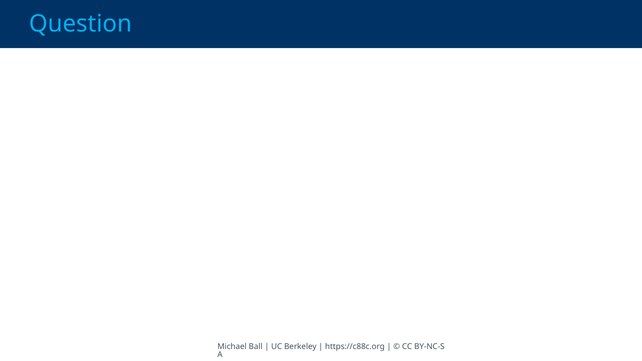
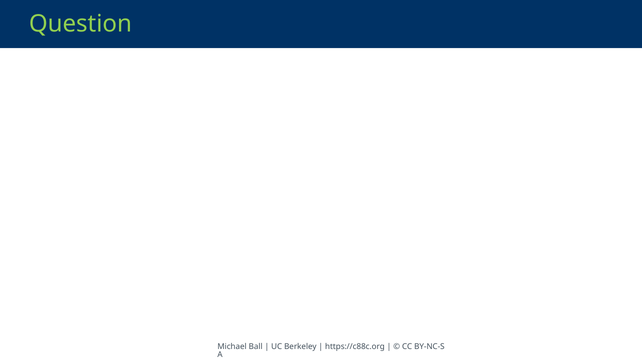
Question colour: light blue -> light green (80, 24)
